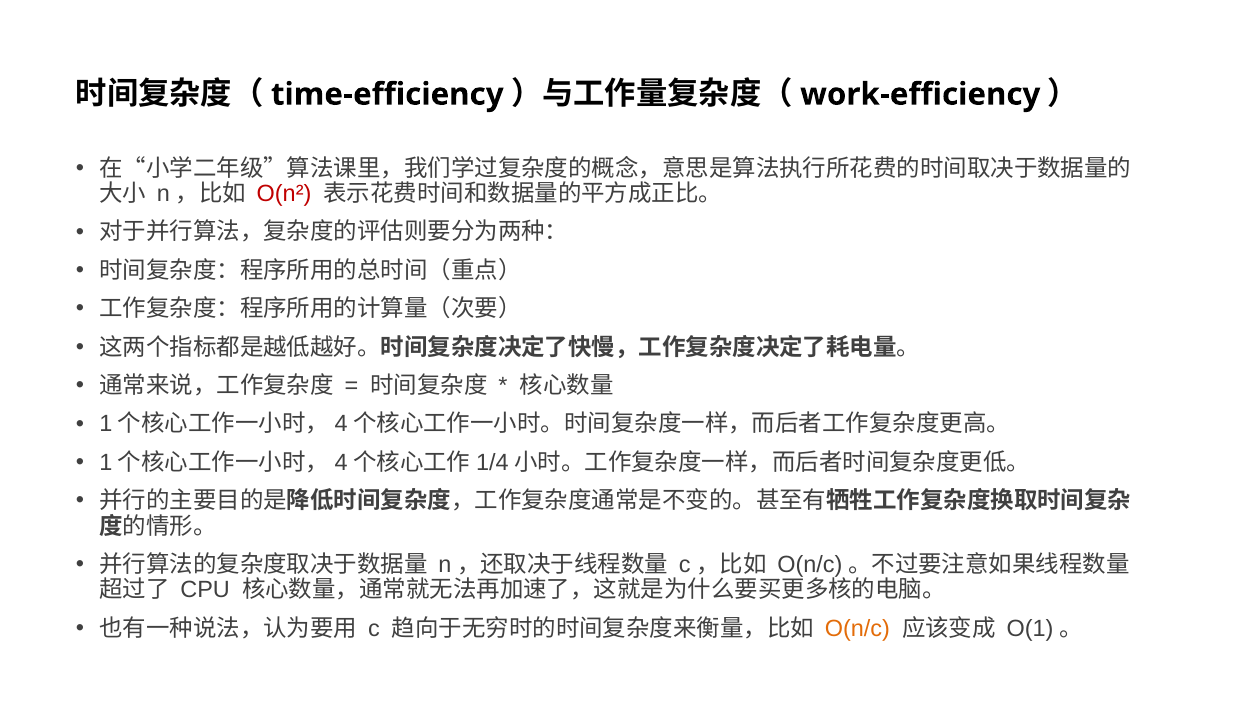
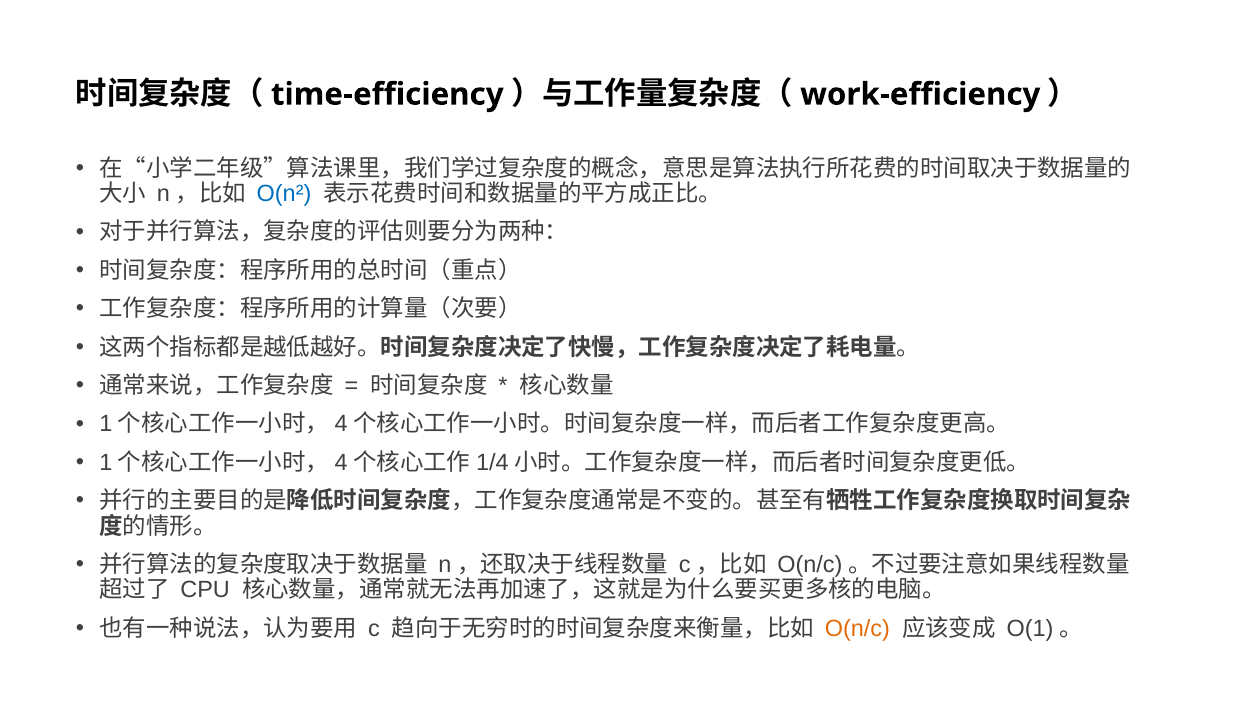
O(n² colour: red -> blue (284, 194)
